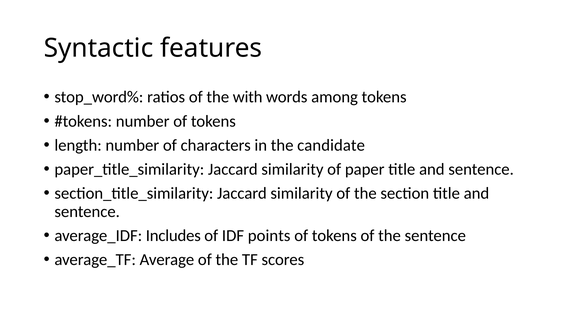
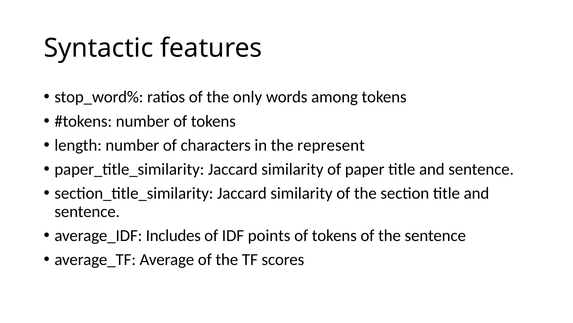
with: with -> only (248, 97)
candidate: candidate -> represent (331, 145)
